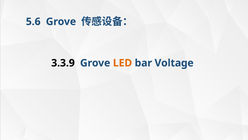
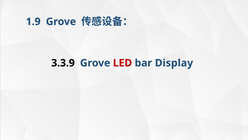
5.6: 5.6 -> 1.9 (33, 22)
LED colour: orange -> red (123, 63)
Voltage: Voltage -> Display (174, 63)
